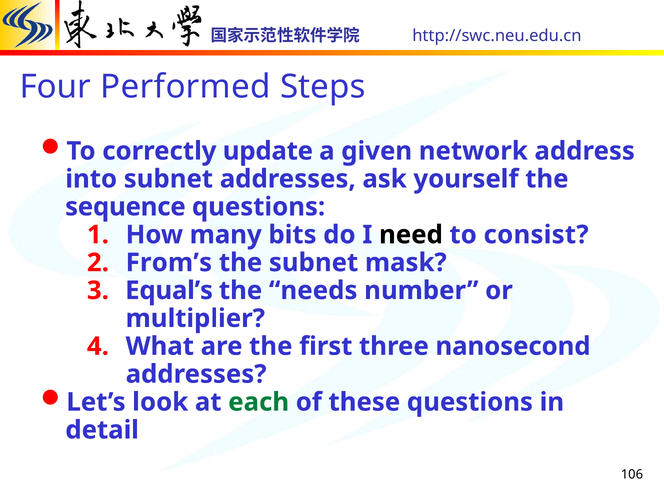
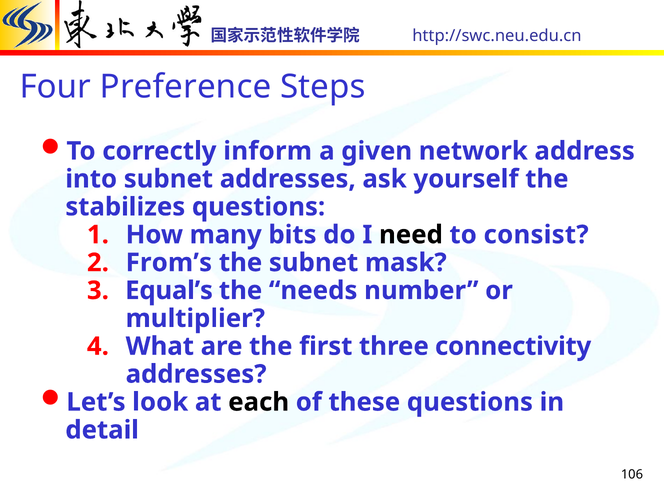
Performed: Performed -> Preference (186, 87)
update: update -> inform (268, 151)
sequence: sequence -> stabilizes (125, 207)
nanosecond: nanosecond -> connectivity (513, 346)
each colour: green -> black (259, 402)
